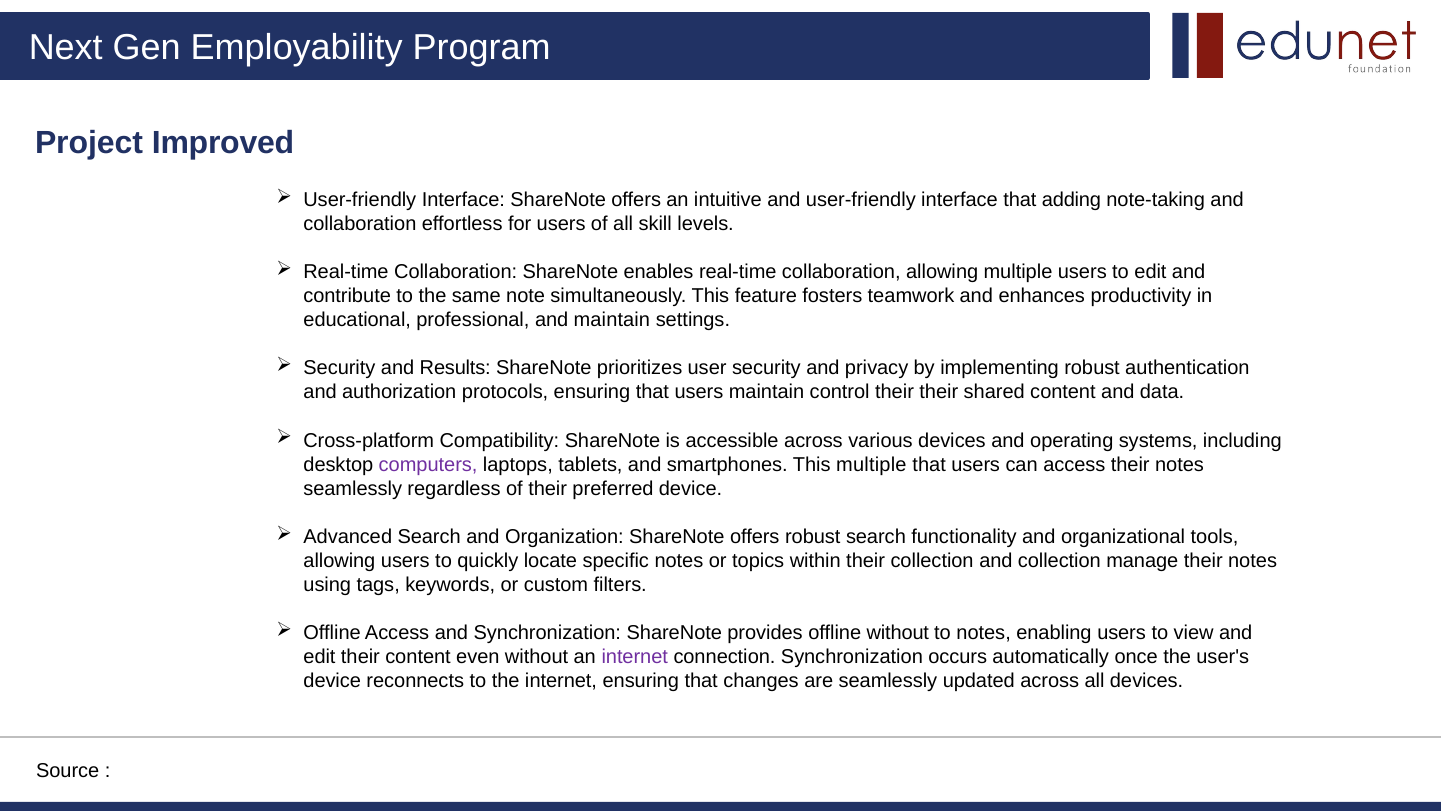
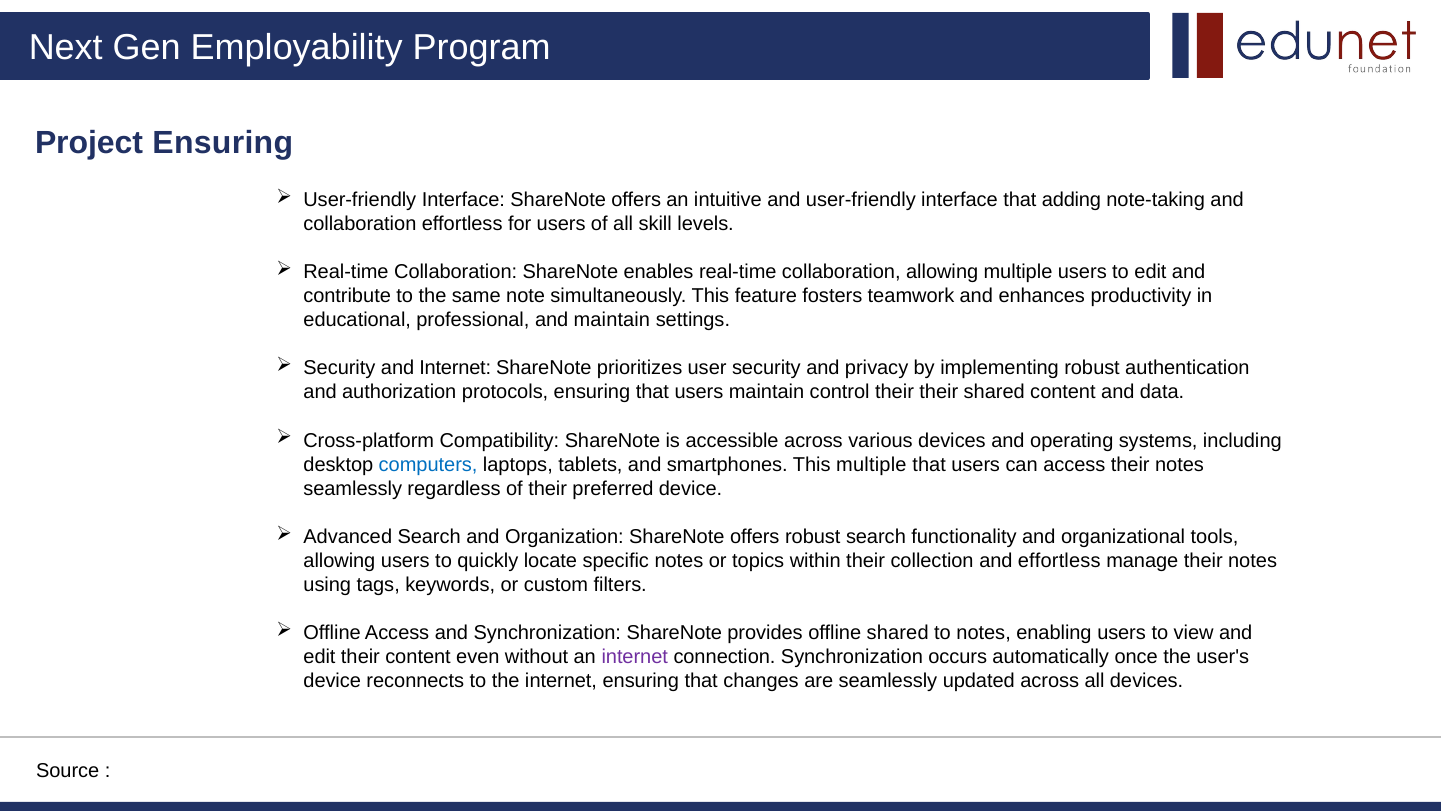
Project Improved: Improved -> Ensuring (223, 143)
and Results: Results -> Internet (455, 368)
computers colour: purple -> blue (428, 464)
and collection: collection -> effortless (1059, 560)
offline without: without -> shared (898, 633)
